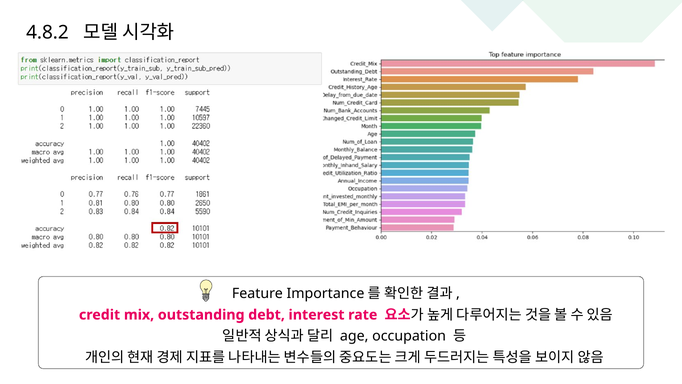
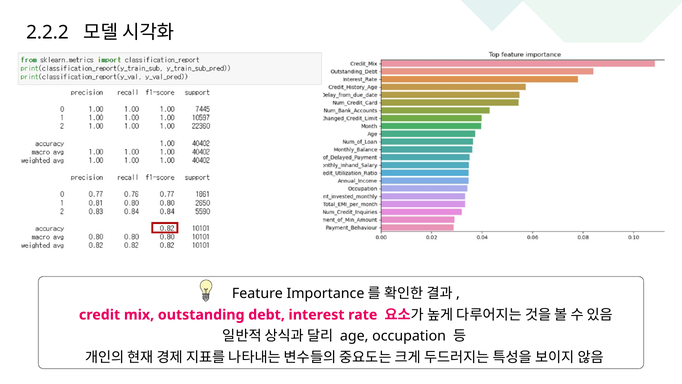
4.8.2: 4.8.2 -> 2.2.2 (47, 32)
